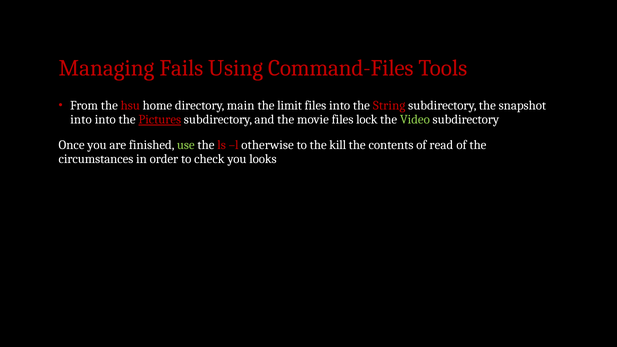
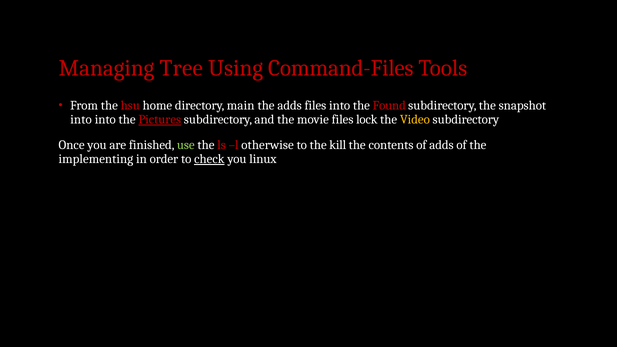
Fails: Fails -> Tree (181, 68)
the limit: limit -> adds (290, 106)
String: String -> Found (389, 106)
Video colour: light green -> yellow (415, 120)
of read: read -> adds (441, 145)
circumstances: circumstances -> implementing (96, 159)
check underline: none -> present (209, 159)
looks: looks -> linux (263, 159)
